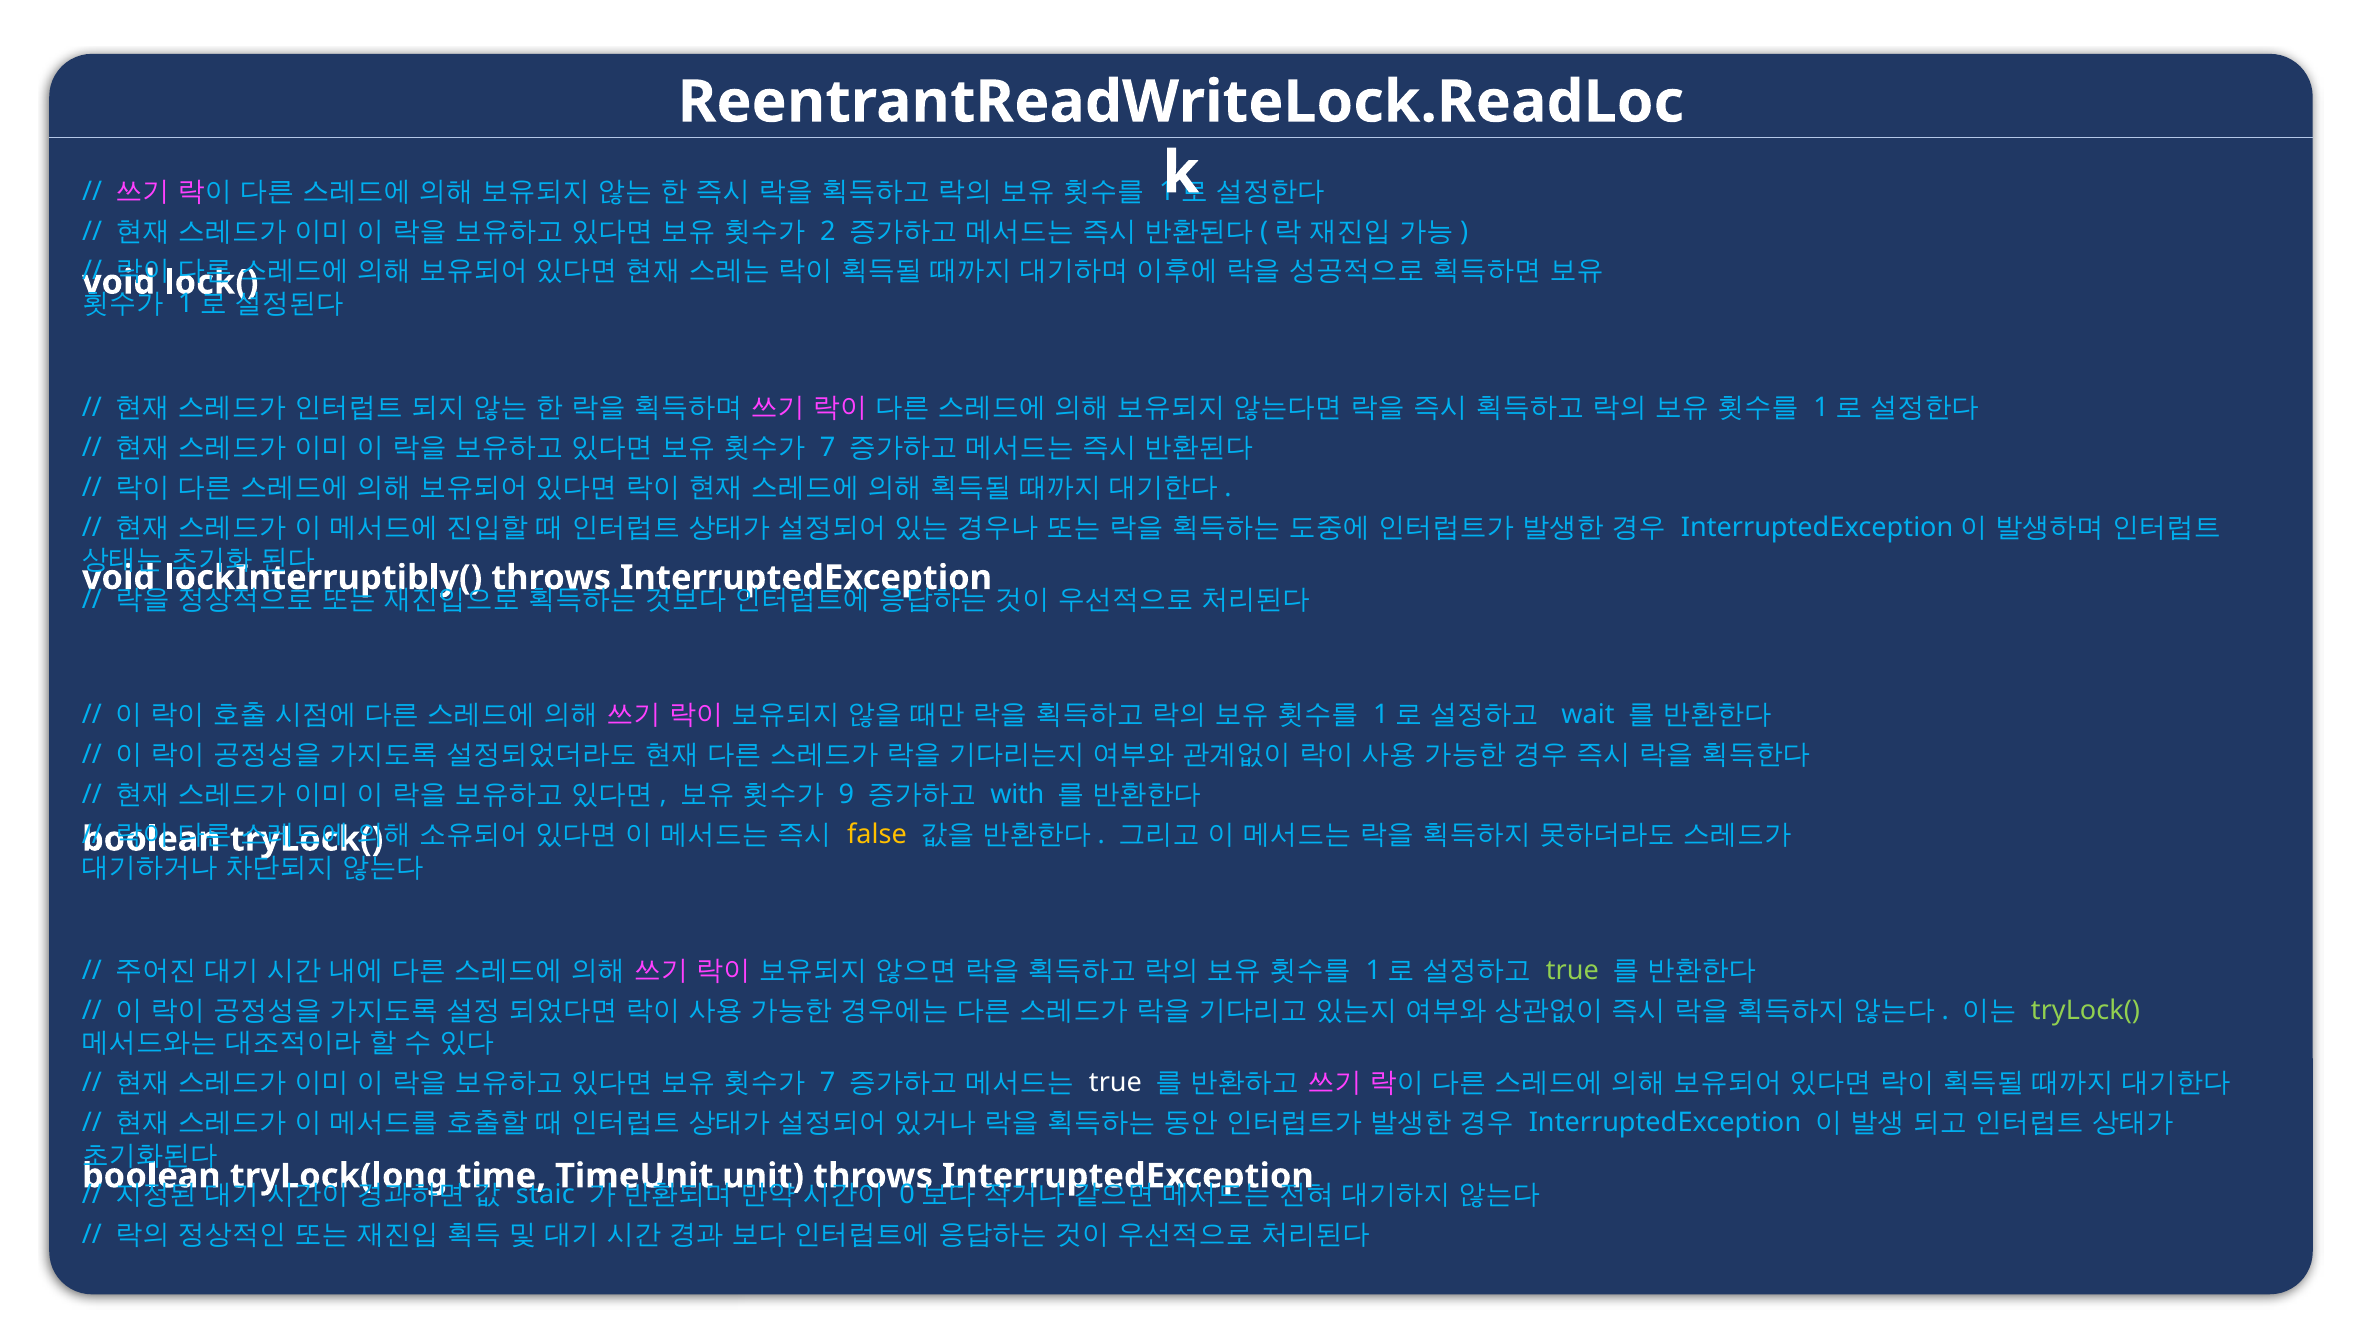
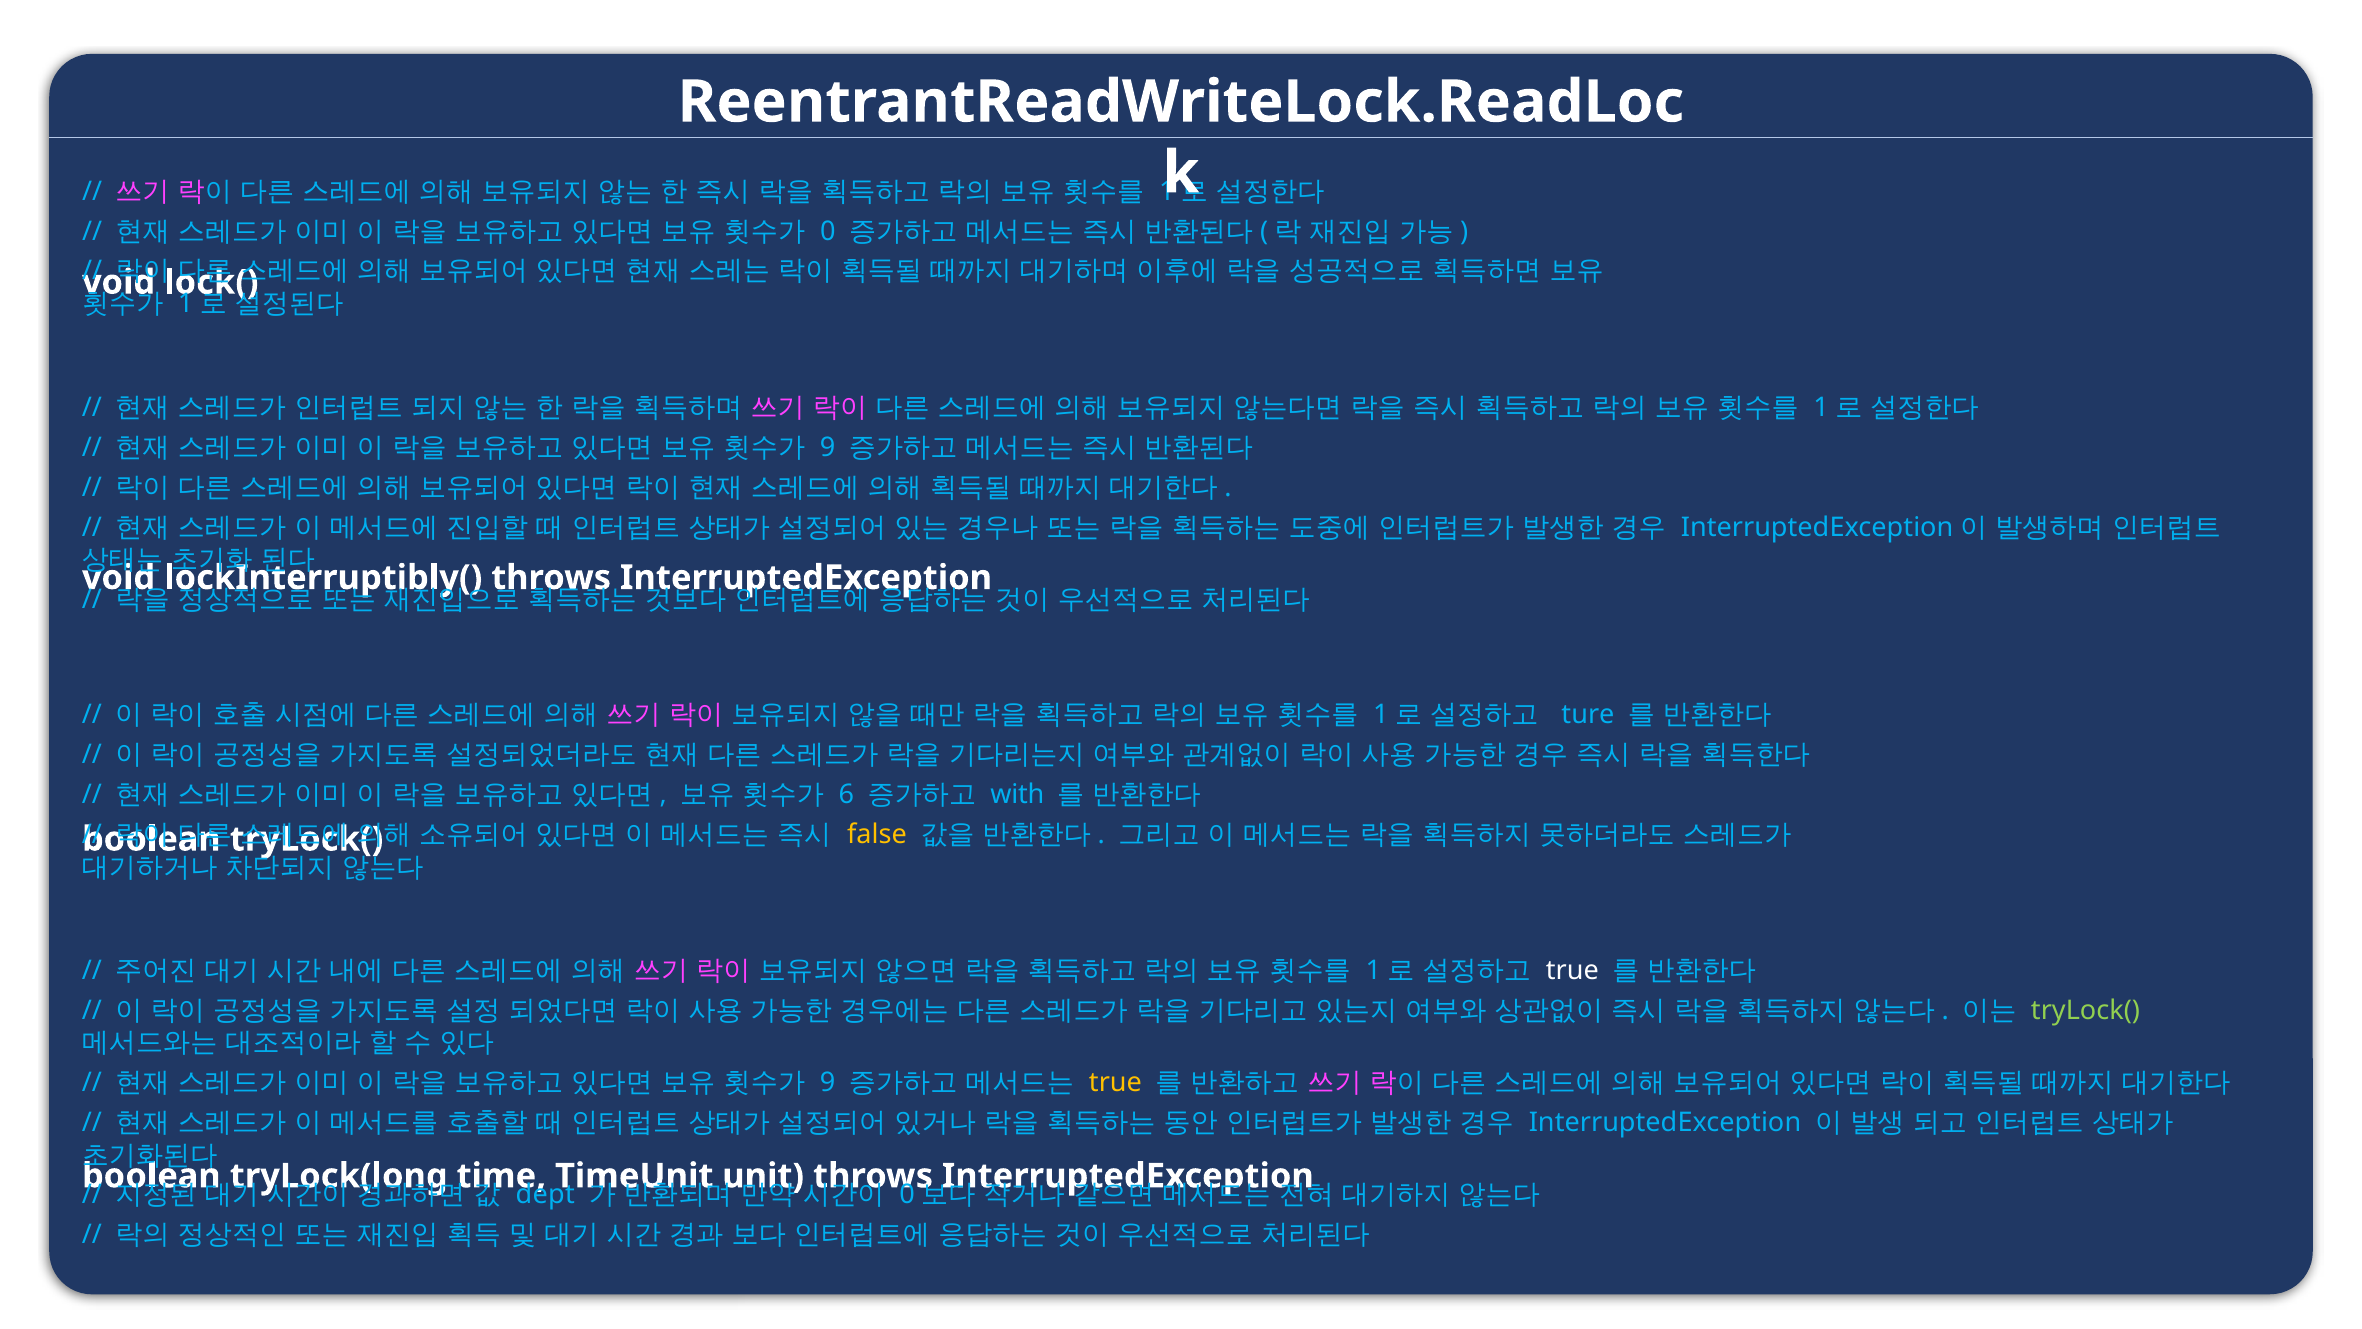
2: 2 -> 0 (828, 231)
7: 7 -> 9 (828, 448)
wait: wait -> ture (1588, 715)
9: 9 -> 6 (846, 795)
true colour: light green -> white (1572, 970)
7: 7 -> 9 (828, 1082)
true colour: white -> yellow (1115, 1082)
staic: staic -> dept (545, 1195)
